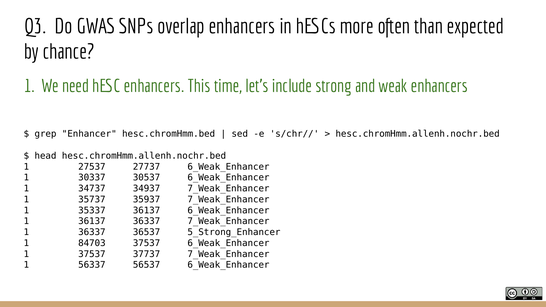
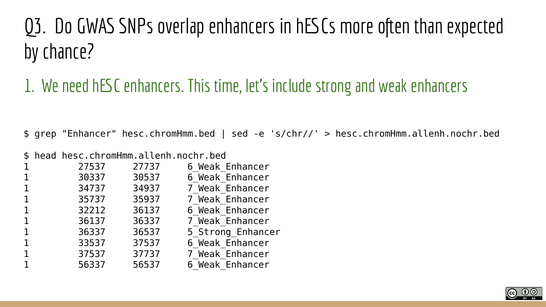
35337: 35337 -> 32212 (92, 210)
84703: 84703 -> 33537 (92, 243)
